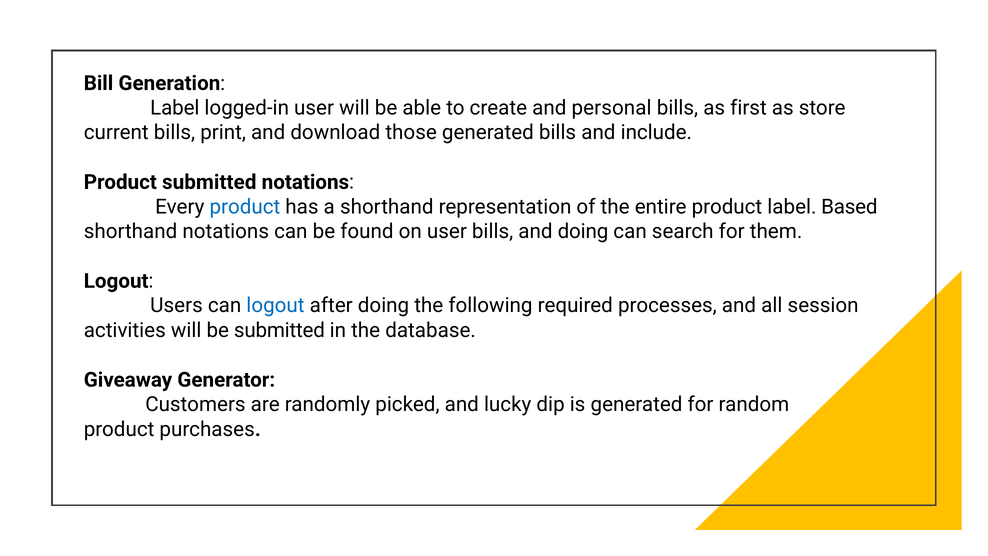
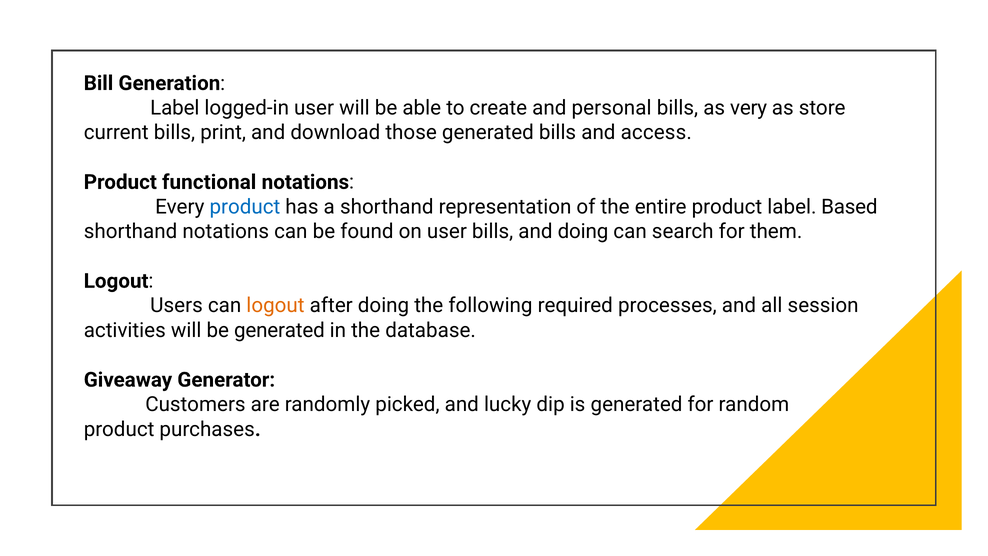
first: first -> very (749, 108)
include: include -> access (656, 133)
Product submitted: submitted -> functional (209, 182)
logout colour: blue -> orange (275, 306)
be submitted: submitted -> generated (279, 330)
